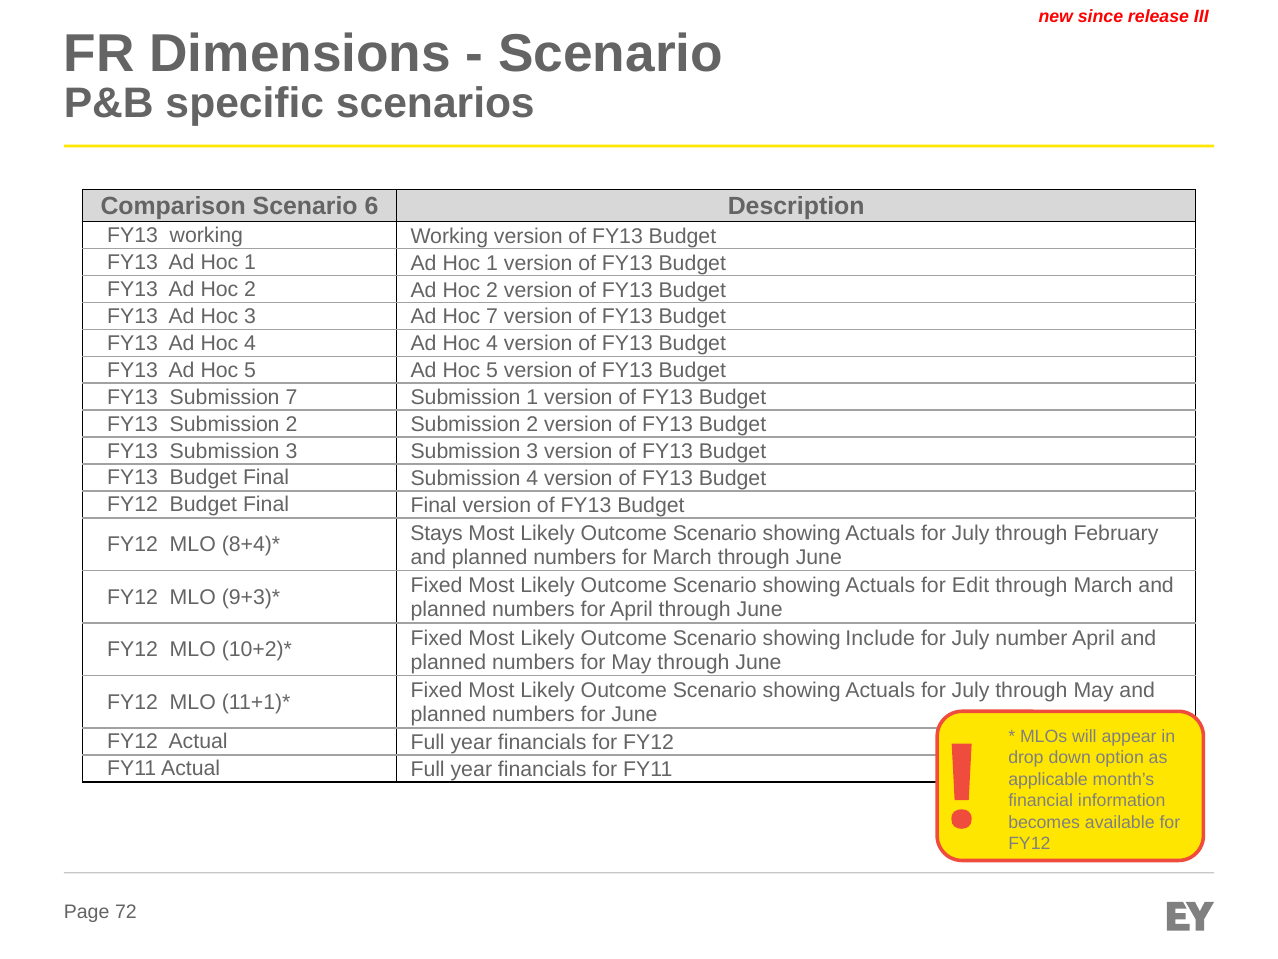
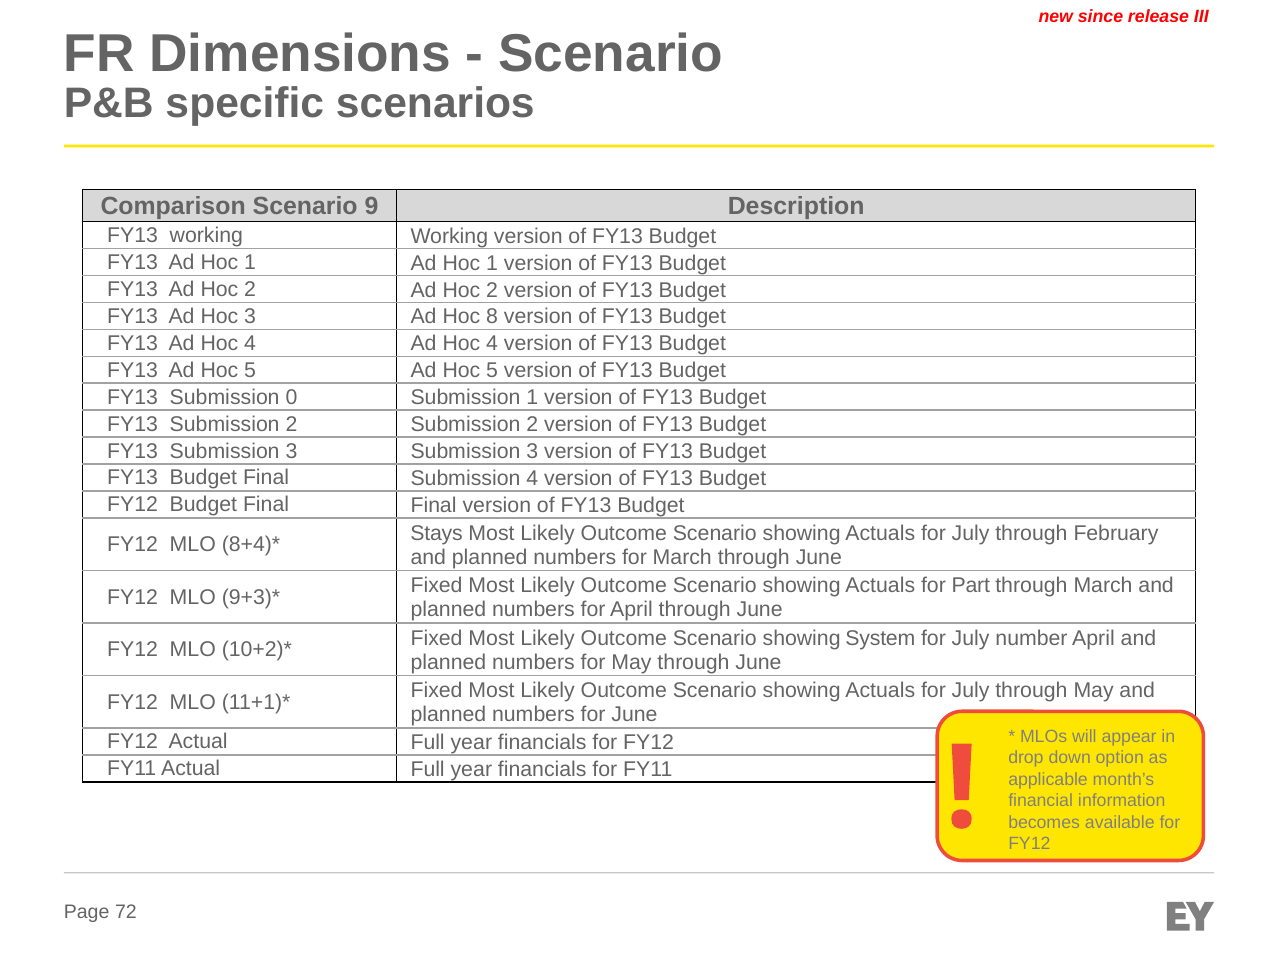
6: 6 -> 9 (372, 206)
Hoc 7: 7 -> 8 (492, 317)
Submission 7: 7 -> 0 (291, 397)
Edit: Edit -> Part (971, 585)
Include: Include -> System (880, 638)
